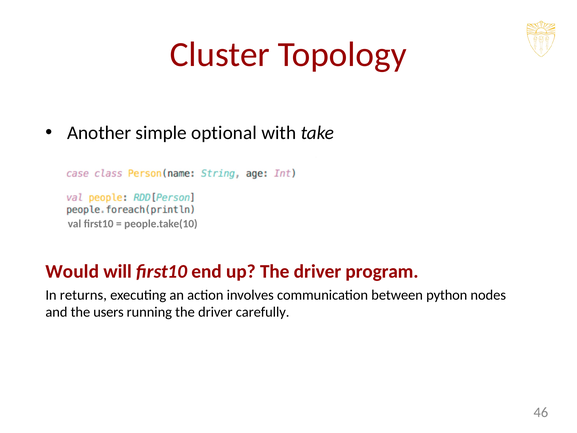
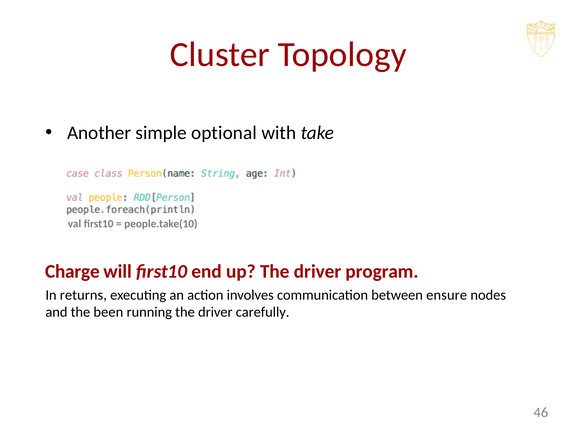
Would: Would -> Charge (72, 271)
python: python -> ensure (447, 295)
users: users -> been (108, 312)
